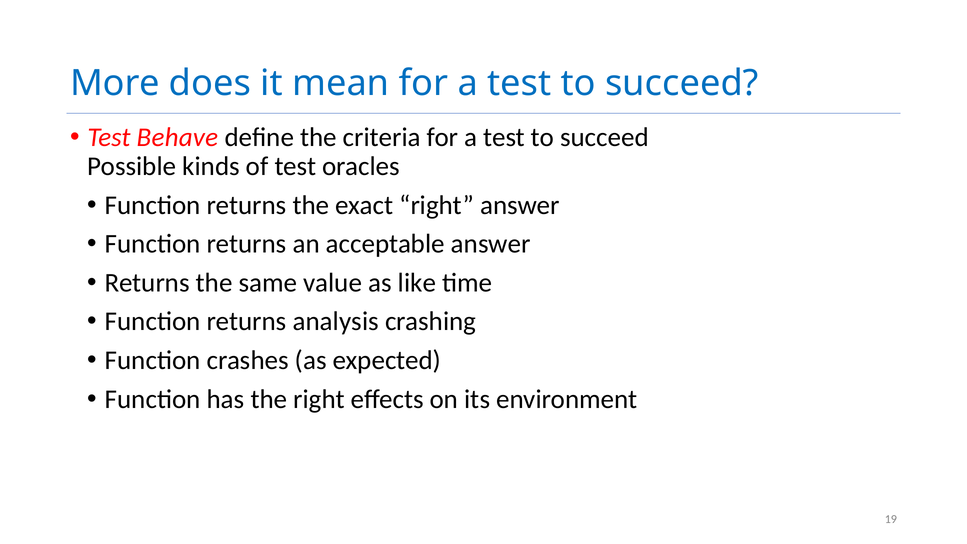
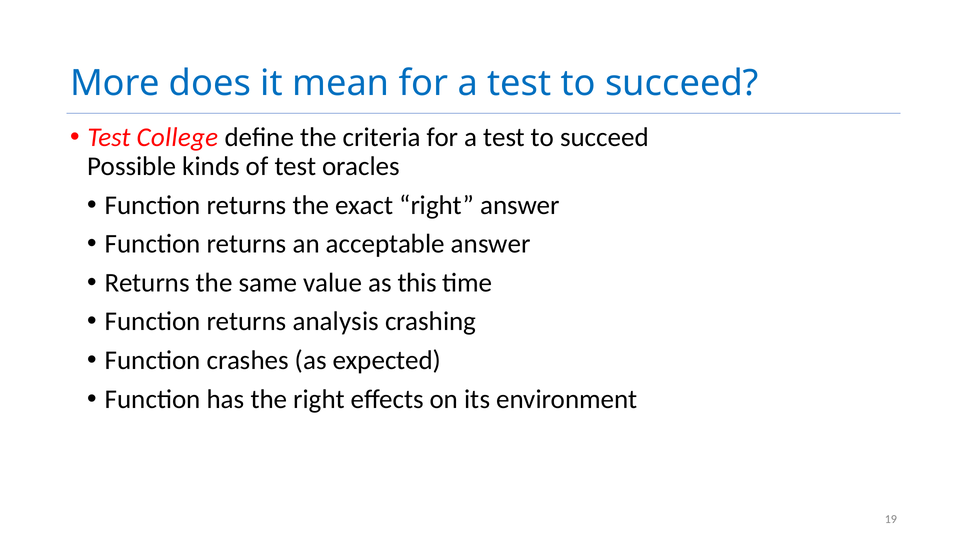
Behave: Behave -> College (177, 137)
like: like -> this (417, 283)
